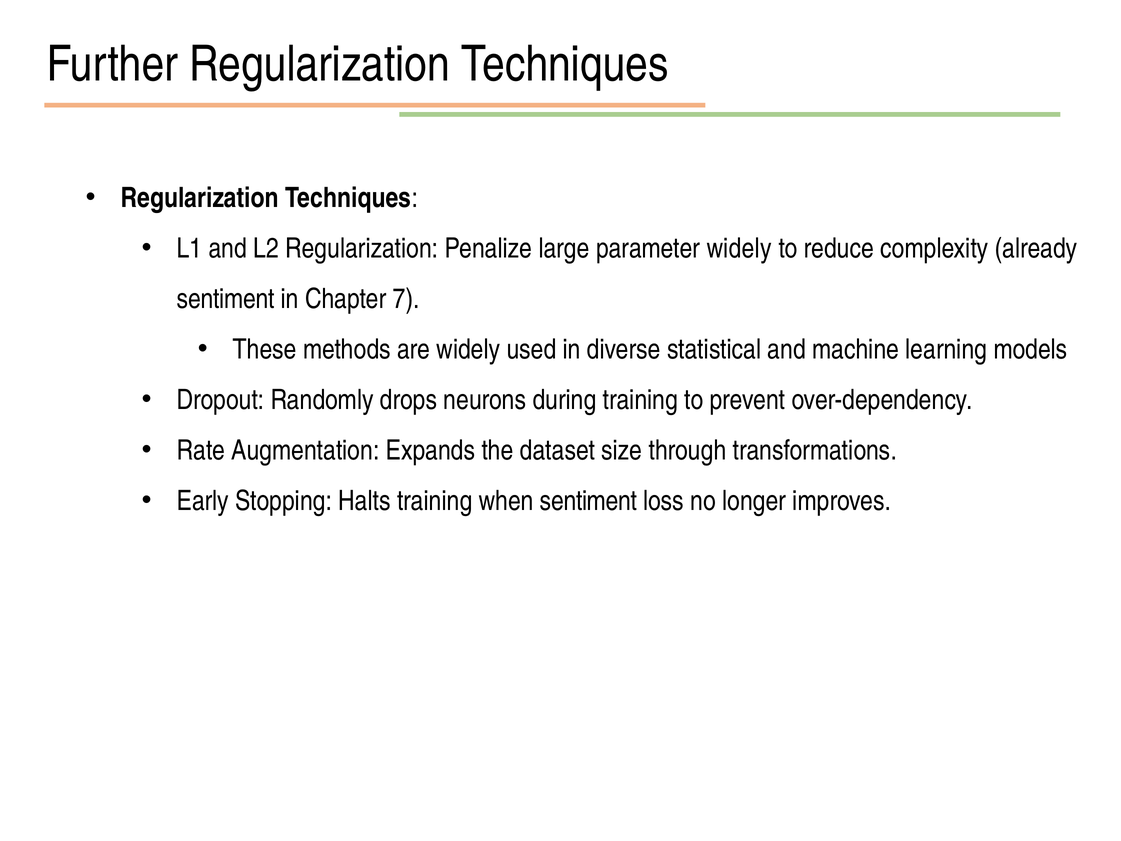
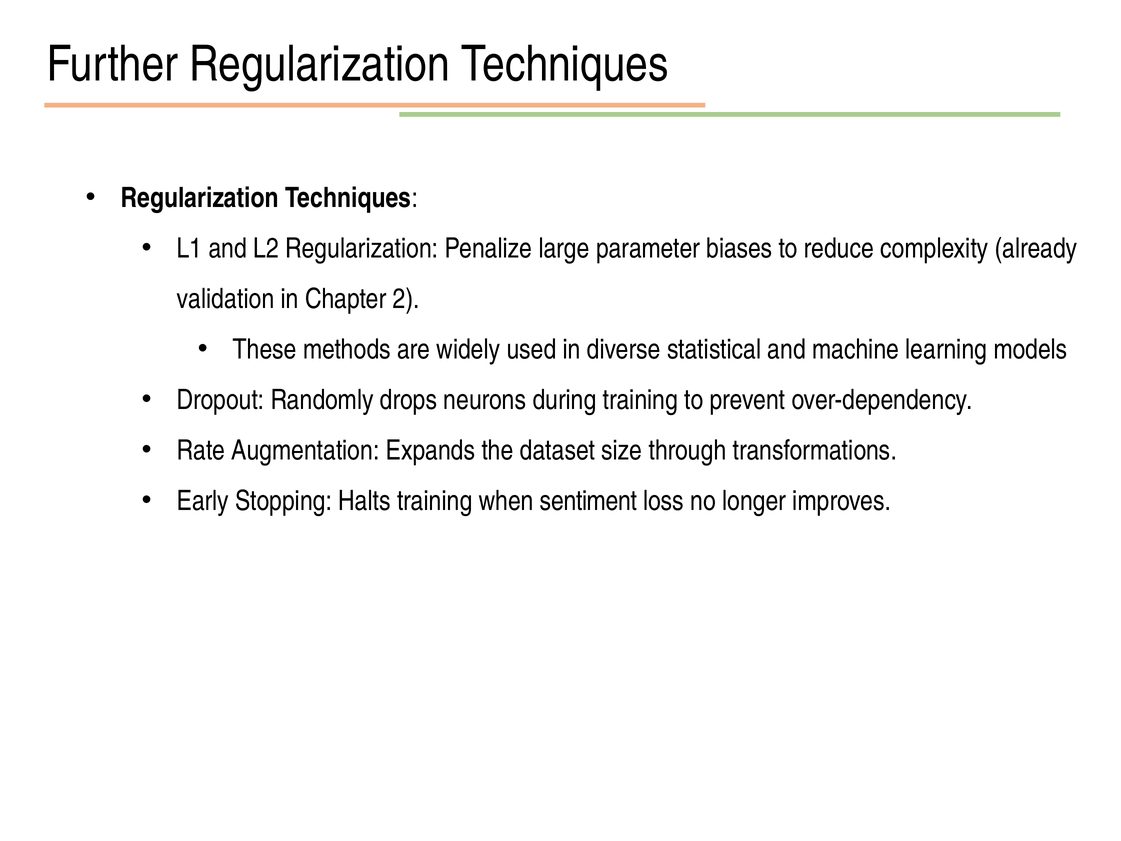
parameter widely: widely -> biases (739, 248)
sentiment: sentiment -> validation (226, 299)
7: 7 -> 2 (406, 299)
